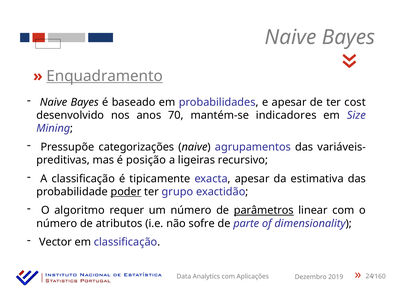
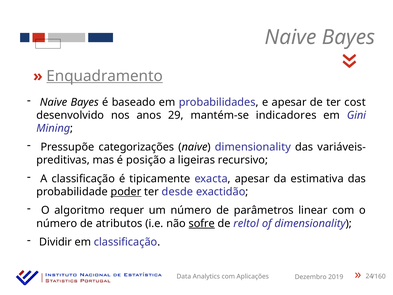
70: 70 -> 29 (176, 115)
Size: Size -> Gini (356, 115)
naive agrupamentos: agrupamentos -> dimensionality (253, 147)
grupo: grupo -> desde (177, 192)
parâmetros underline: present -> none (264, 210)
sofre underline: none -> present (202, 223)
parte: parte -> reltol (246, 223)
Vector: Vector -> Dividir (56, 242)
